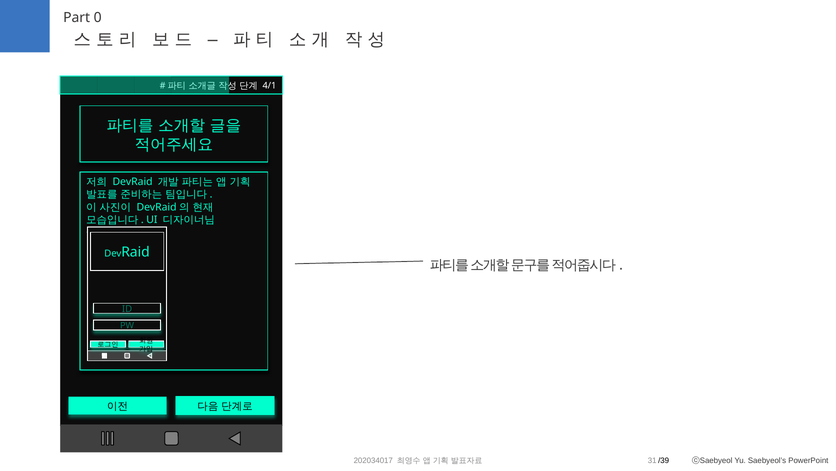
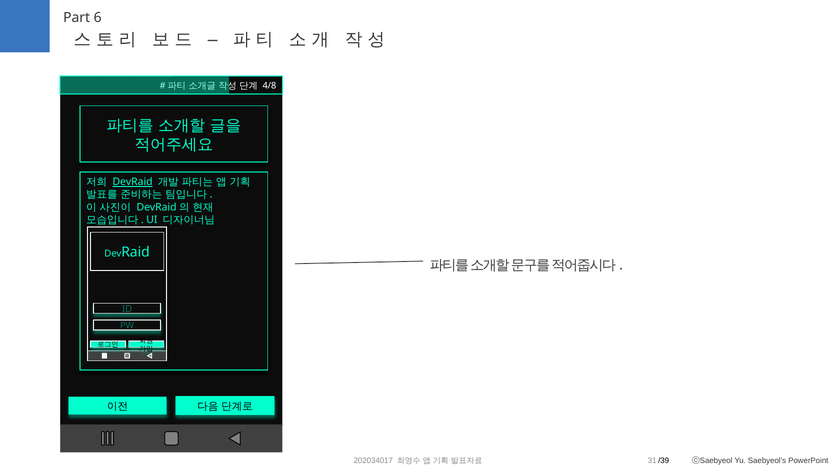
0: 0 -> 6 (98, 18)
4/1: 4/1 -> 4/8 (269, 86)
DevRaid underline: none -> present (133, 182)
